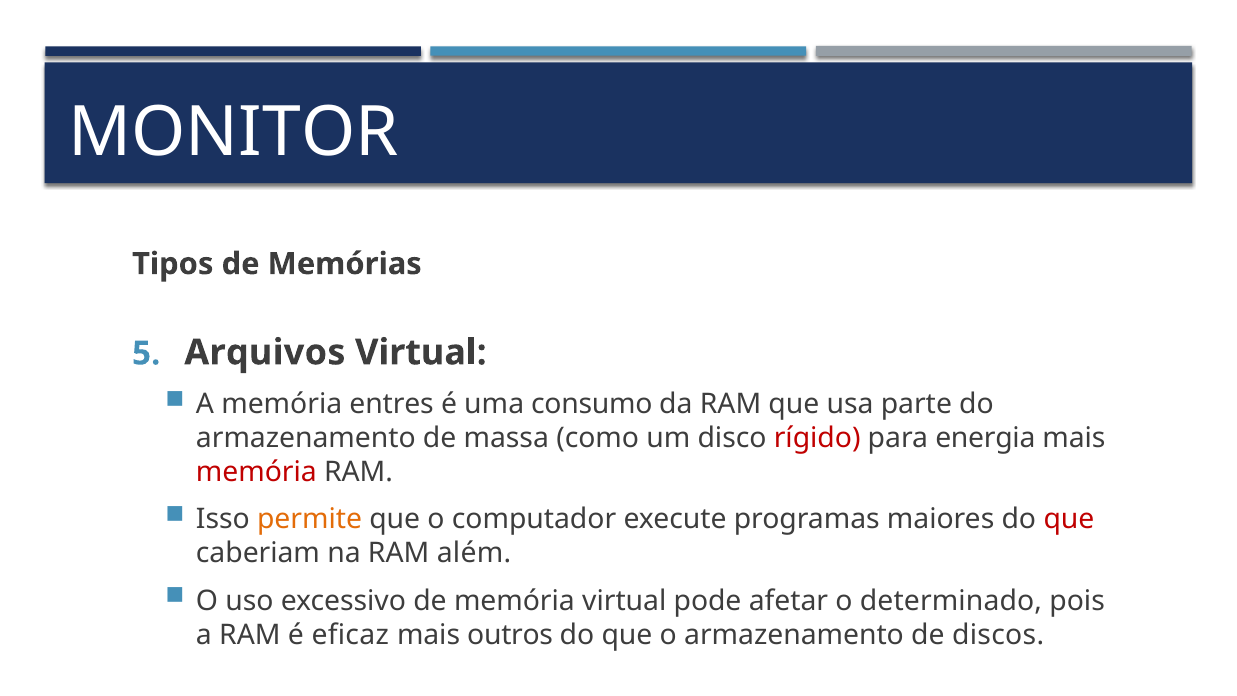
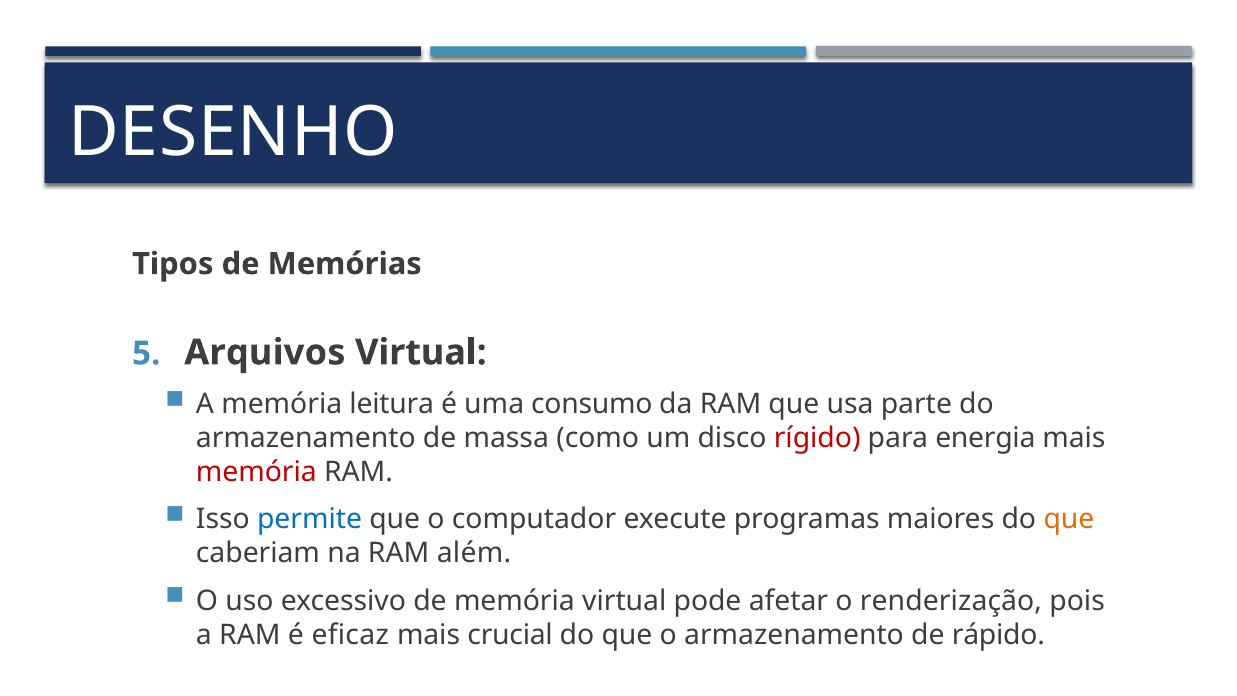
MONITOR: MONITOR -> DESENHO (233, 133)
entres: entres -> leitura (392, 404)
permite colour: orange -> blue (310, 519)
que colour: red -> orange (1069, 519)
determinado: determinado -> renderização (951, 601)
outros: outros -> crucial (510, 634)
discos: discos -> rápido (998, 634)
